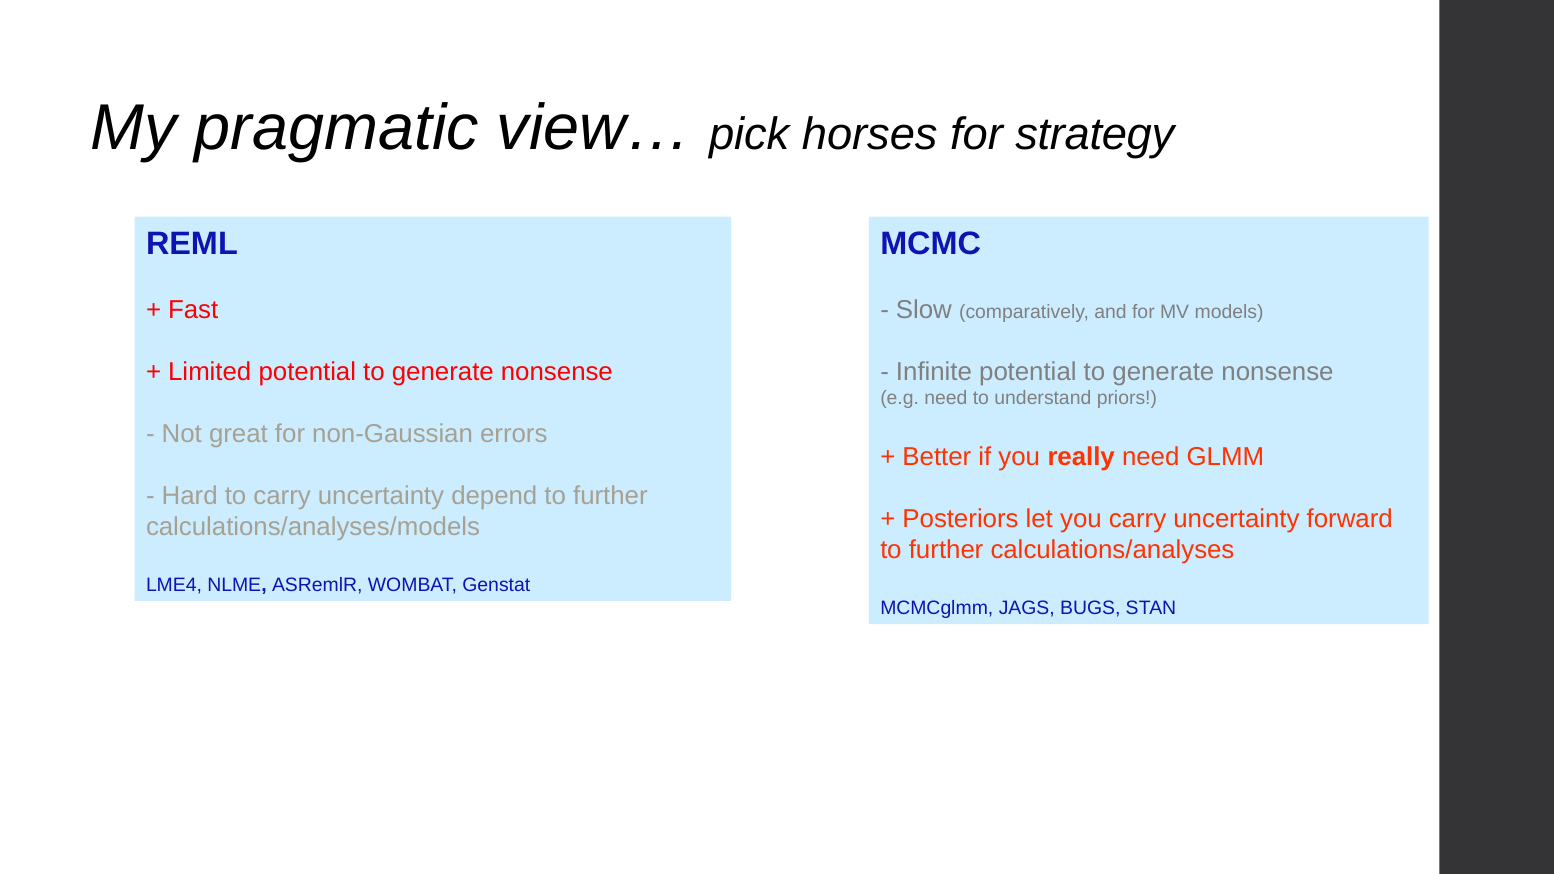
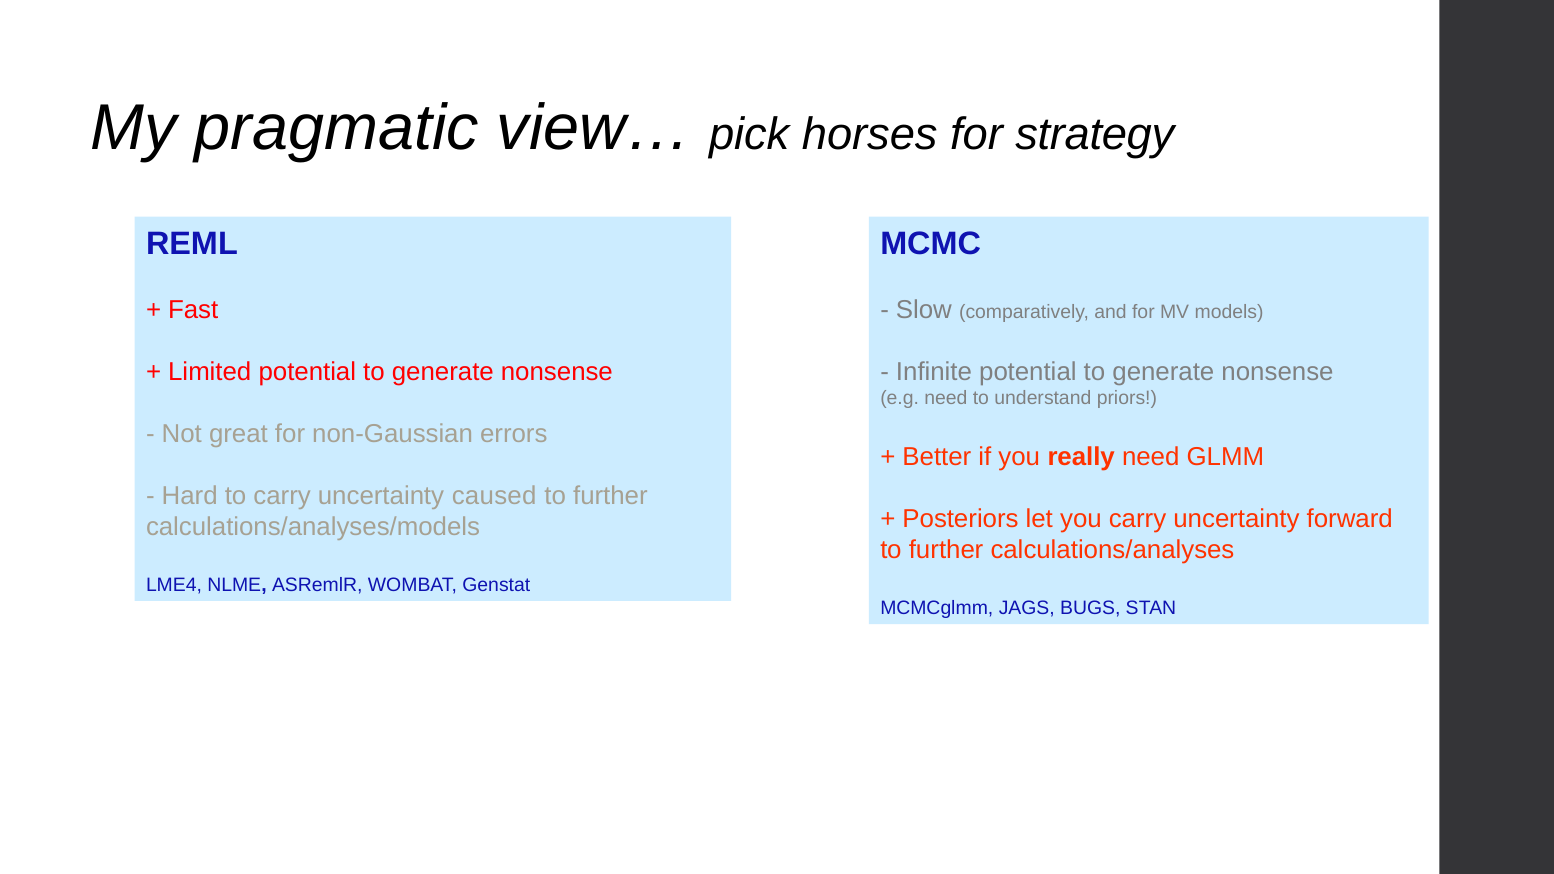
depend: depend -> caused (494, 496)
